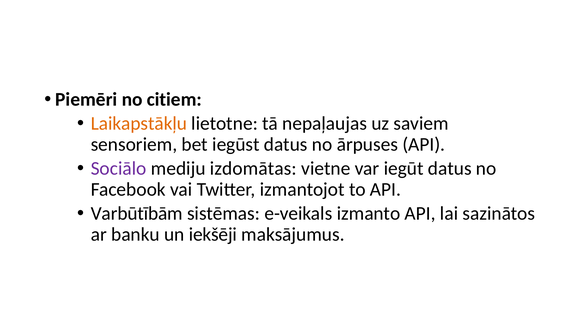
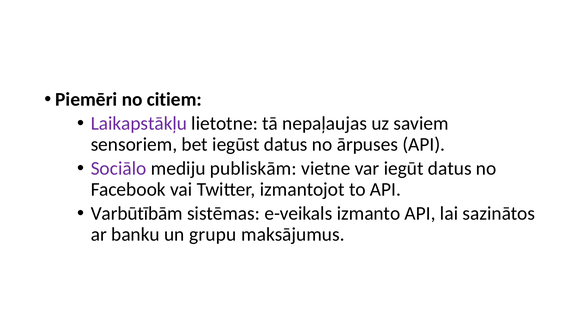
Laikapstākļu colour: orange -> purple (139, 124)
izdomātas: izdomātas -> publiskām (253, 169)
iekšēji: iekšēji -> grupu (213, 235)
